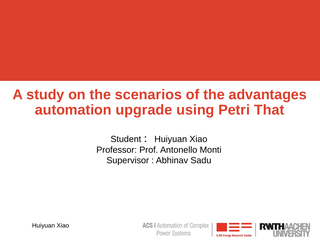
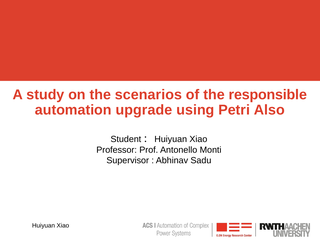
advantages: advantages -> responsible (268, 95)
That: That -> Also (269, 110)
